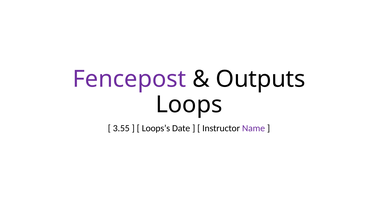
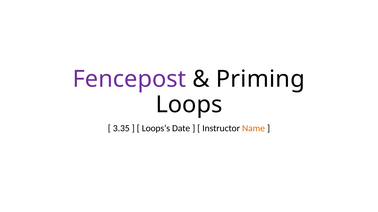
Outputs: Outputs -> Priming (260, 79)
3.55: 3.55 -> 3.35 (121, 129)
Name colour: purple -> orange (254, 129)
